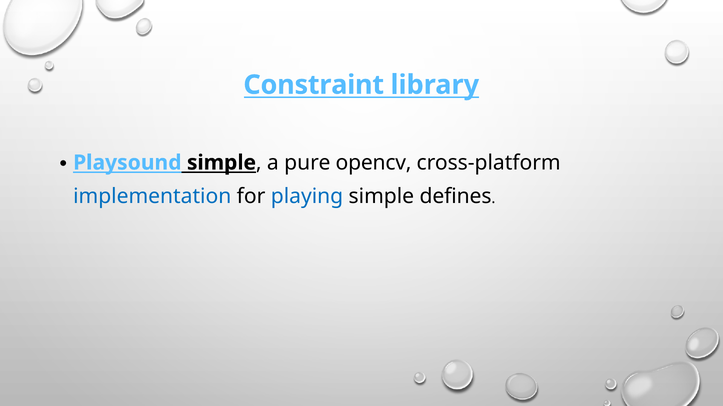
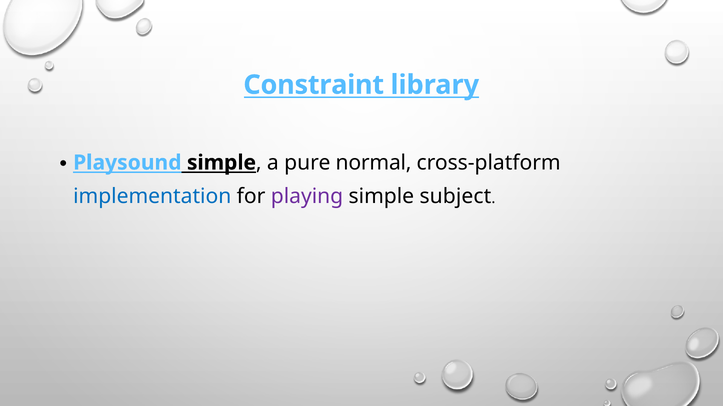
opencv: opencv -> normal (374, 163)
playing colour: blue -> purple (307, 197)
defines: defines -> subject (455, 197)
